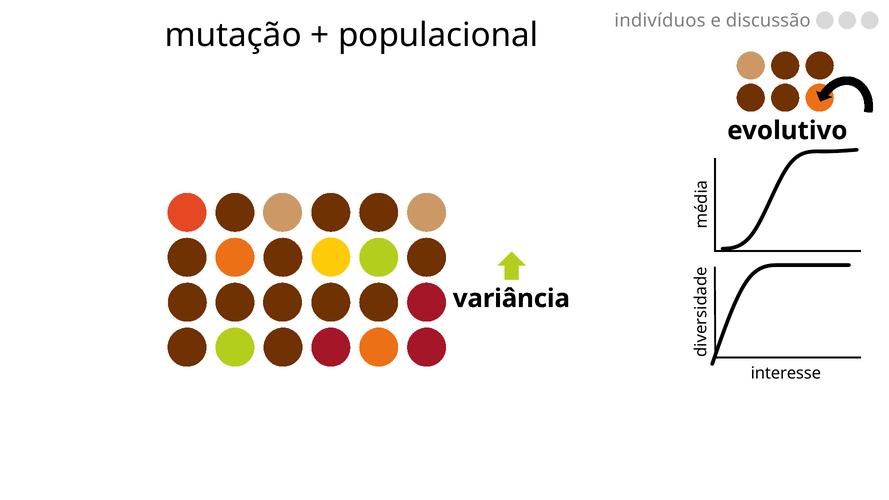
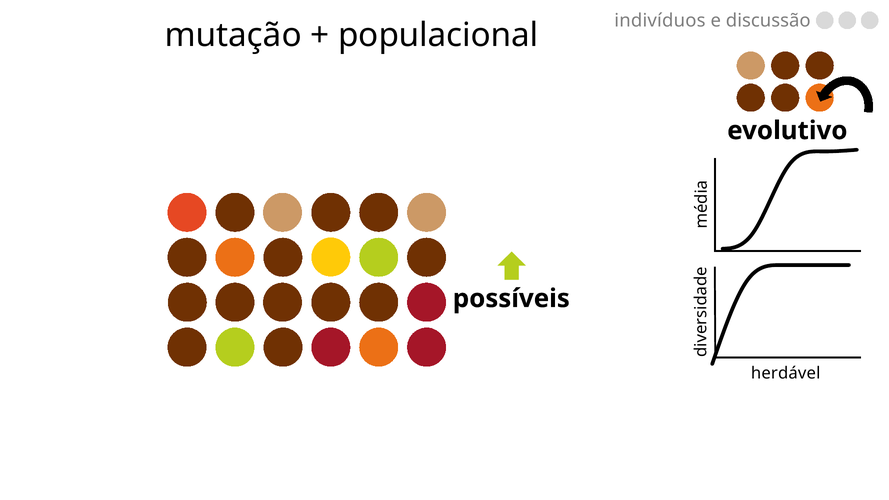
variância: variância -> possíveis (511, 299)
interesse: interesse -> herdável (786, 373)
